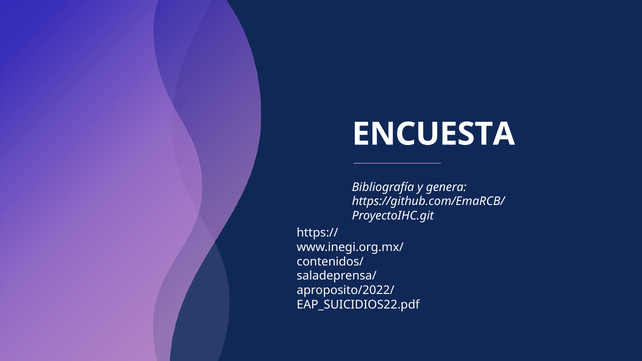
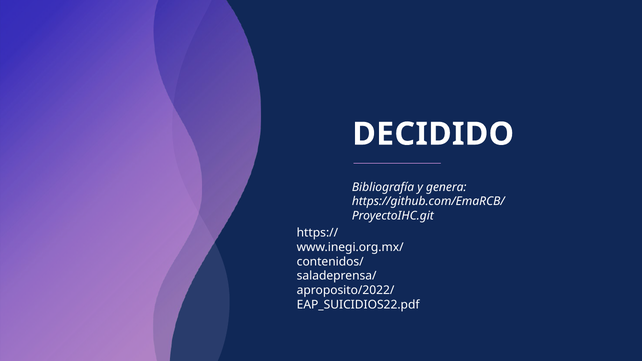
ENCUESTA: ENCUESTA -> DECIDIDO (433, 134)
